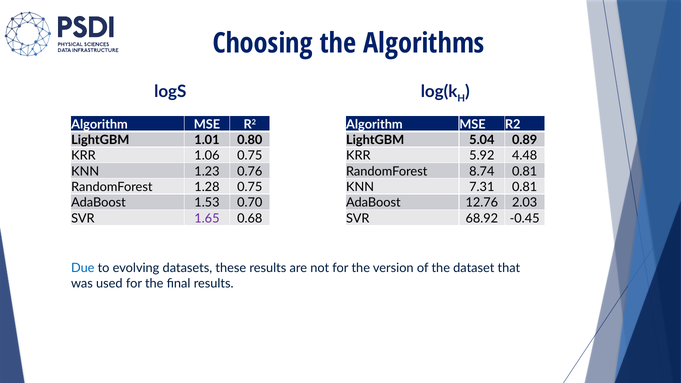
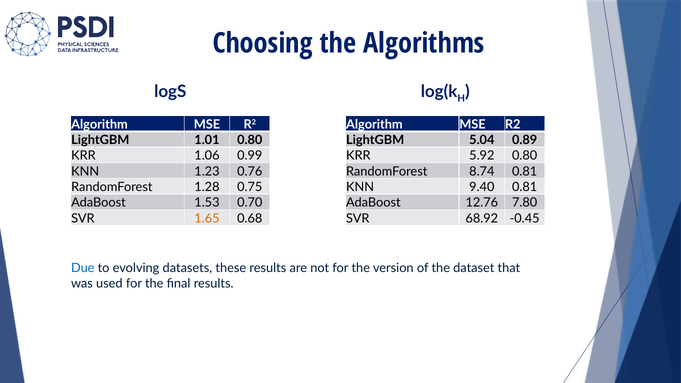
1.06 0.75: 0.75 -> 0.99 (250, 156)
5.92 4.48: 4.48 -> 0.80 (525, 156)
7.31: 7.31 -> 9.40 (482, 187)
2.03: 2.03 -> 7.80 (525, 203)
1.65 colour: purple -> orange (207, 218)
